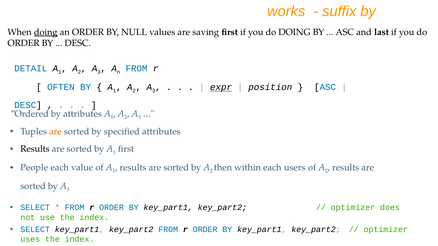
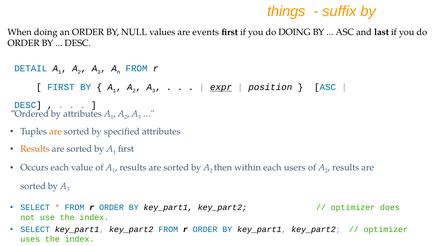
works: works -> things (286, 11)
doing underline: present -> none (46, 32)
saving: saving -> events (206, 32)
OFTEN: OFTEN -> FIRST (61, 87)
Results colour: black -> orange (35, 149)
People: People -> Occurs (34, 168)
